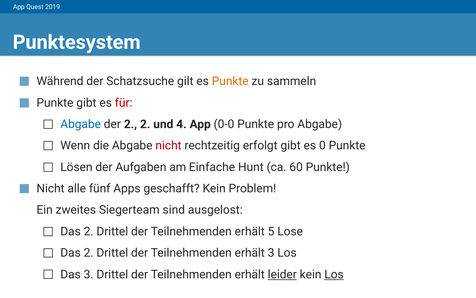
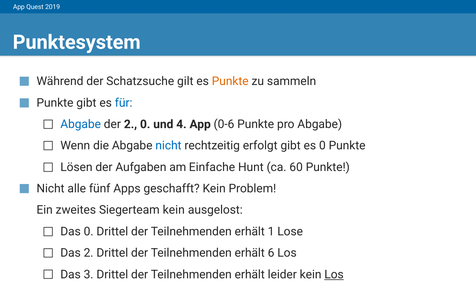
für colour: red -> blue (124, 103)
2 2: 2 -> 0 (145, 124)
0-0: 0-0 -> 0-6 (224, 124)
nicht colour: red -> blue (168, 145)
Siegerteam sind: sind -> kein (174, 210)
2: 2 -> 0 (89, 231)
5: 5 -> 1 (271, 231)
erhält 3: 3 -> 6 (271, 253)
leider underline: present -> none (282, 274)
